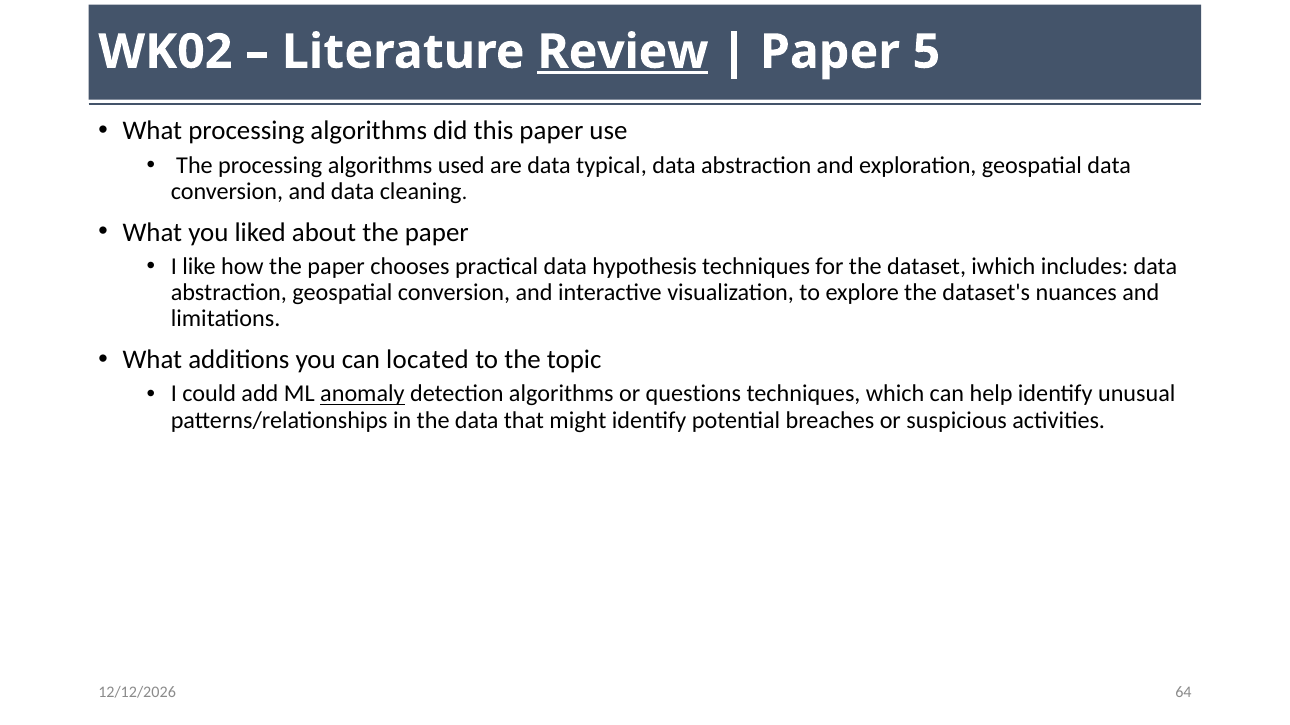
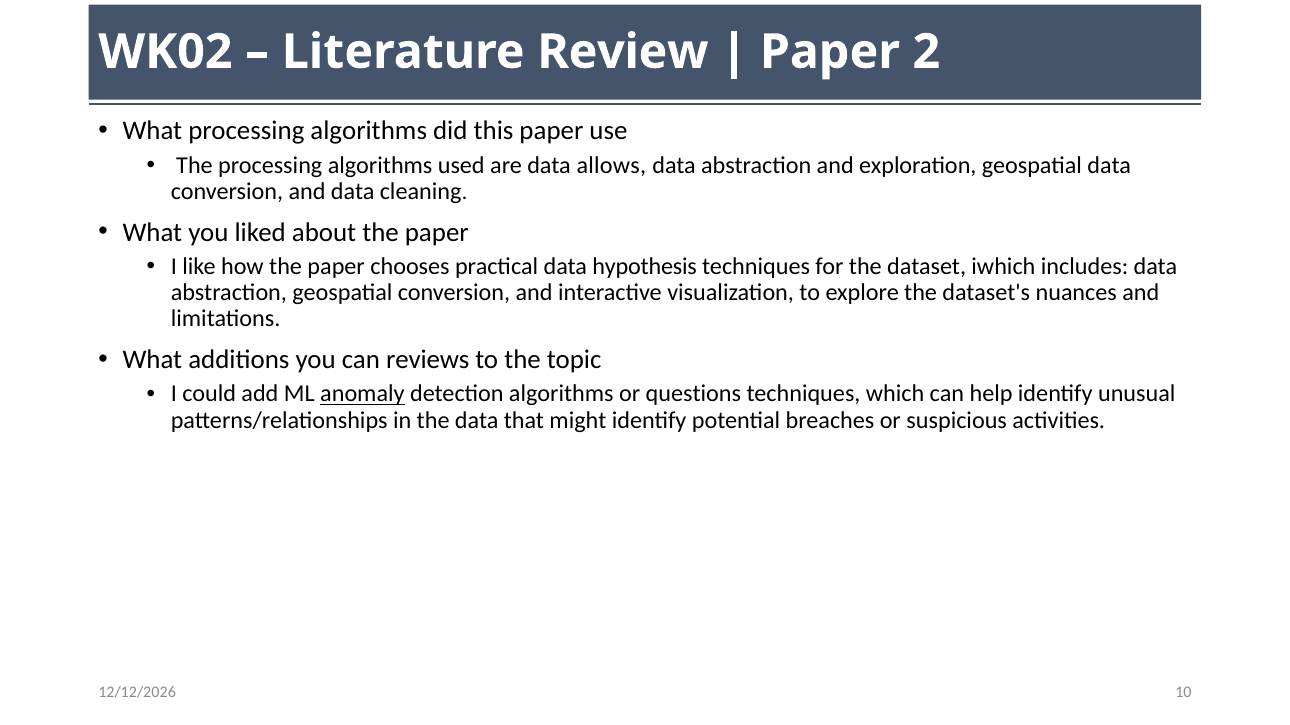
Review underline: present -> none (623, 52)
5: 5 -> 2 (926, 52)
typical: typical -> allows (611, 165)
located: located -> reviews (428, 360)
64: 64 -> 10 (1183, 693)
